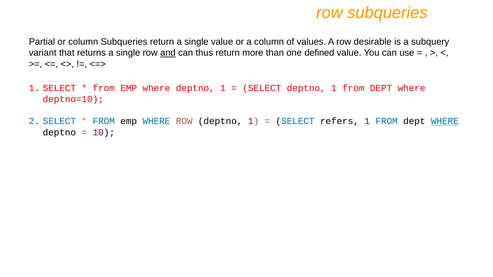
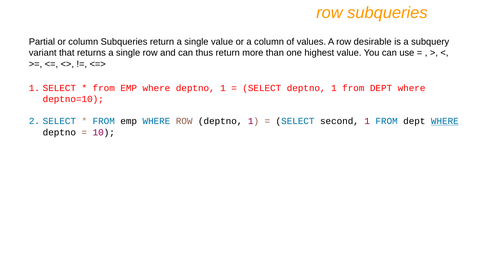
and underline: present -> none (168, 53)
defined: defined -> highest (319, 53)
refers: refers -> second (339, 121)
